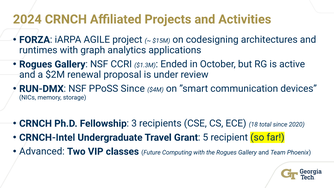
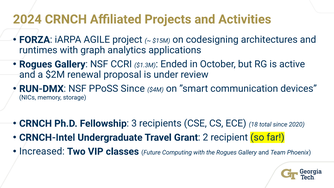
5: 5 -> 2 (205, 137)
Advanced: Advanced -> Increased (42, 151)
